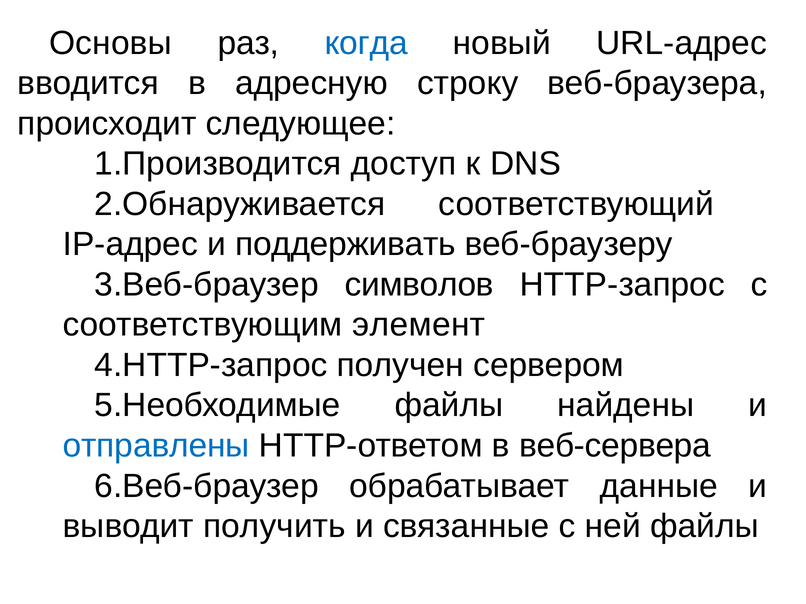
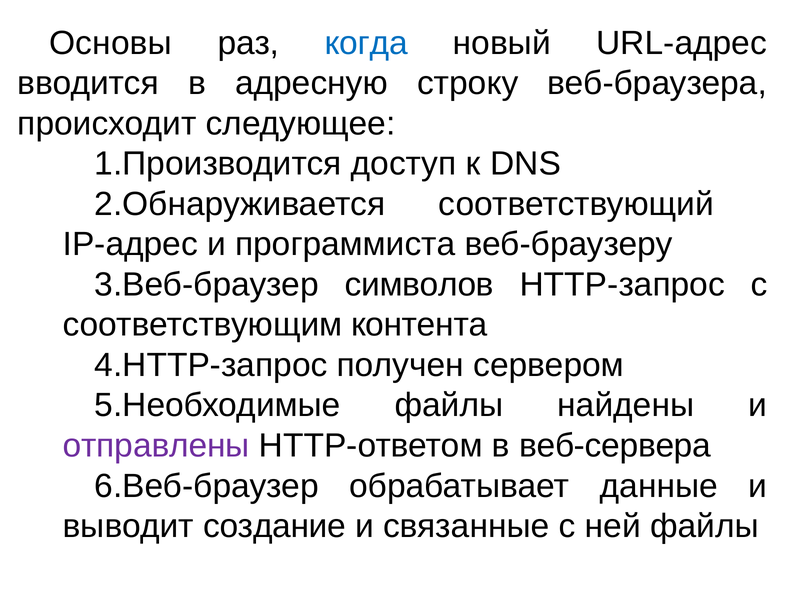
поддерживать: поддерживать -> программиста (345, 245)
элемент: элемент -> контента (419, 325)
отправлены colour: blue -> purple (156, 446)
получить: получить -> создание (275, 527)
